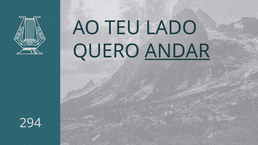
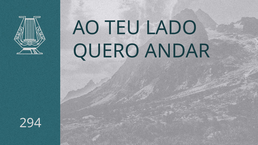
ANDAR underline: present -> none (177, 51)
